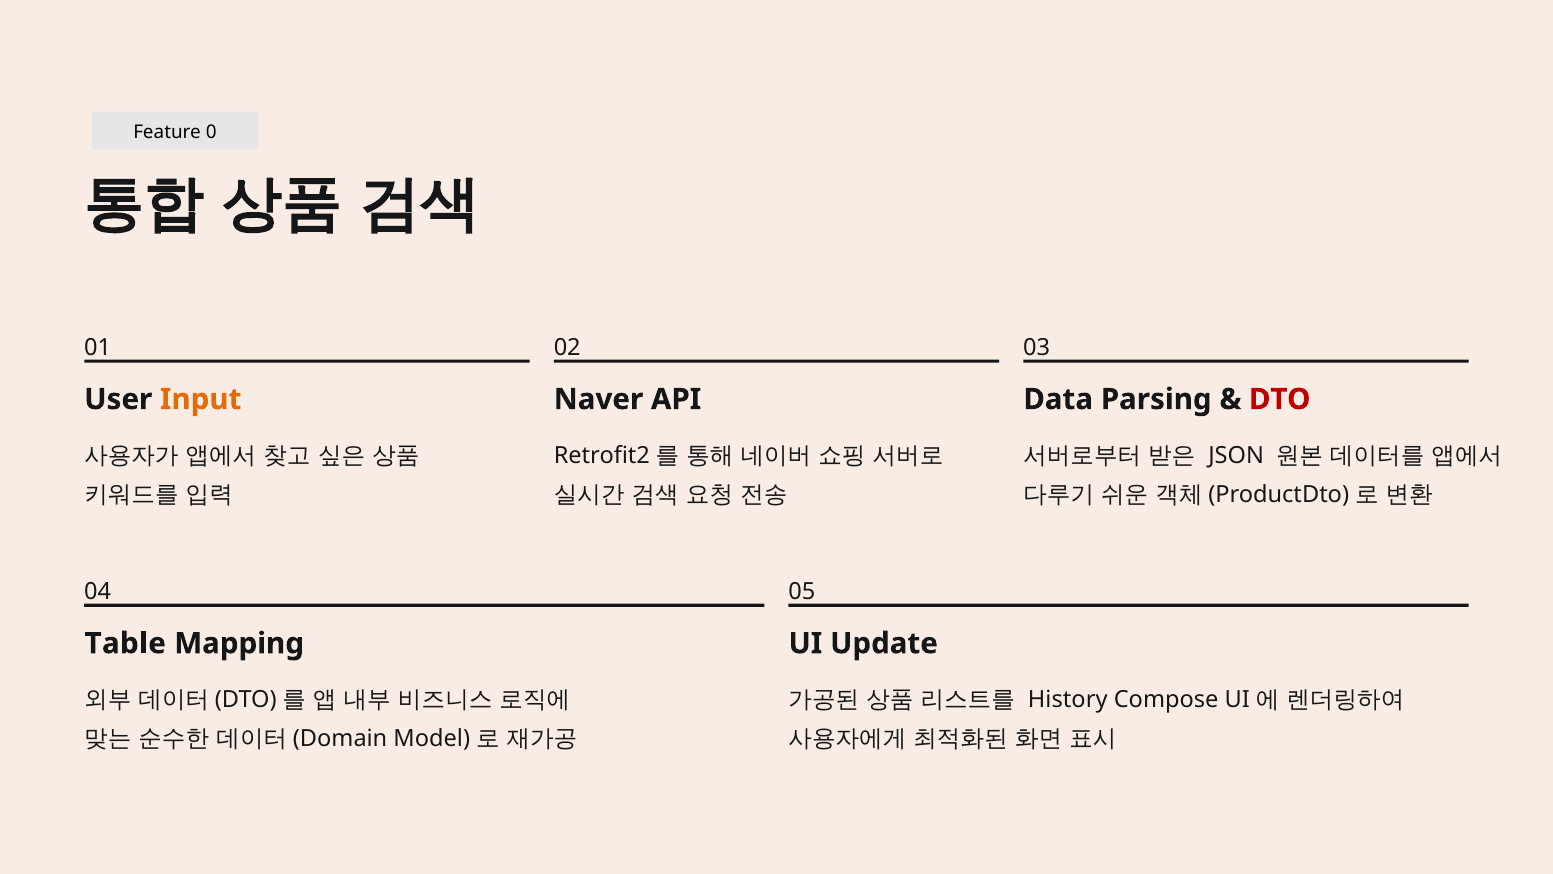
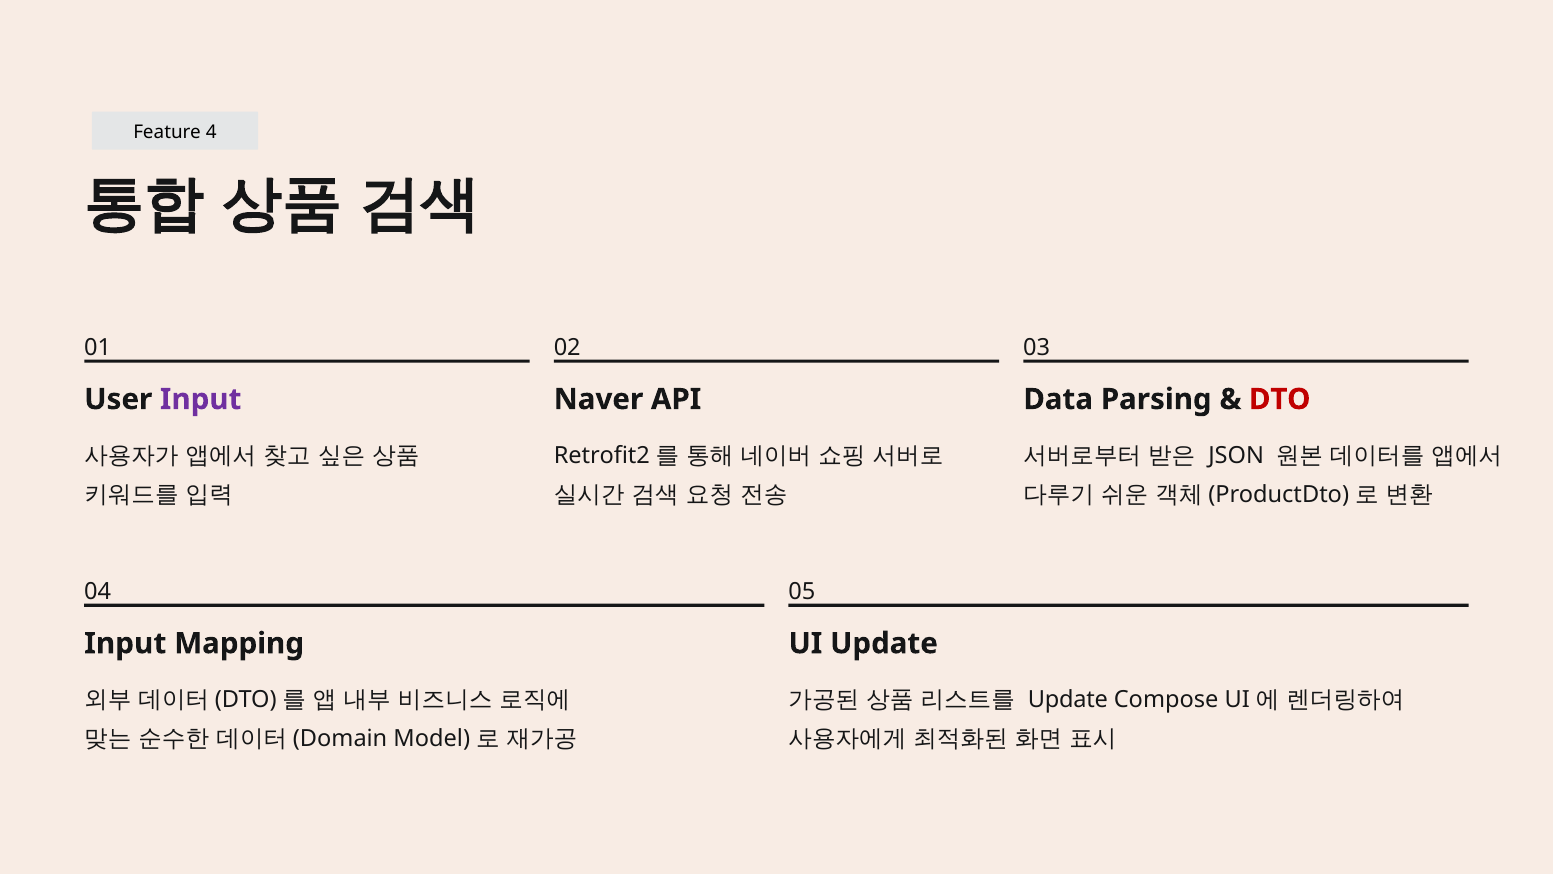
0: 0 -> 4 (211, 132)
Input colour: orange -> purple (201, 399)
Table: Table -> Input (125, 643)
History: History -> Update (1068, 700)
